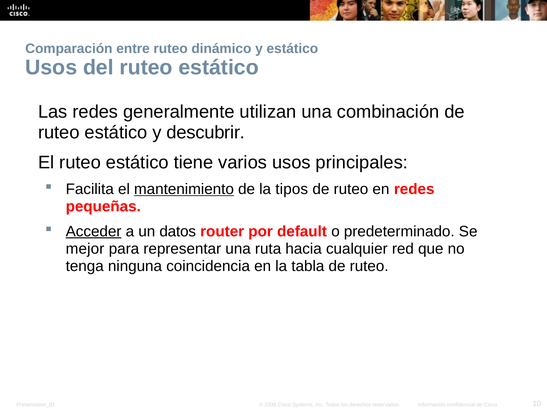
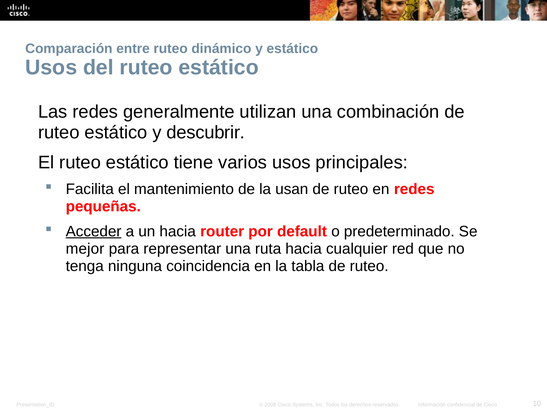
mantenimiento underline: present -> none (184, 189)
tipos: tipos -> usan (292, 189)
un datos: datos -> hacia (178, 231)
